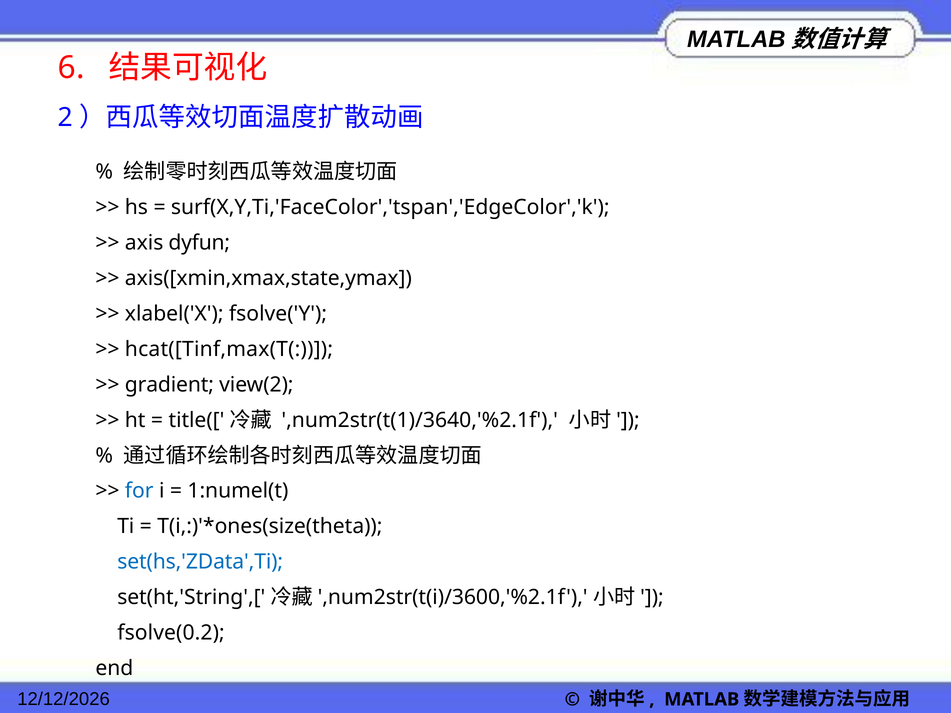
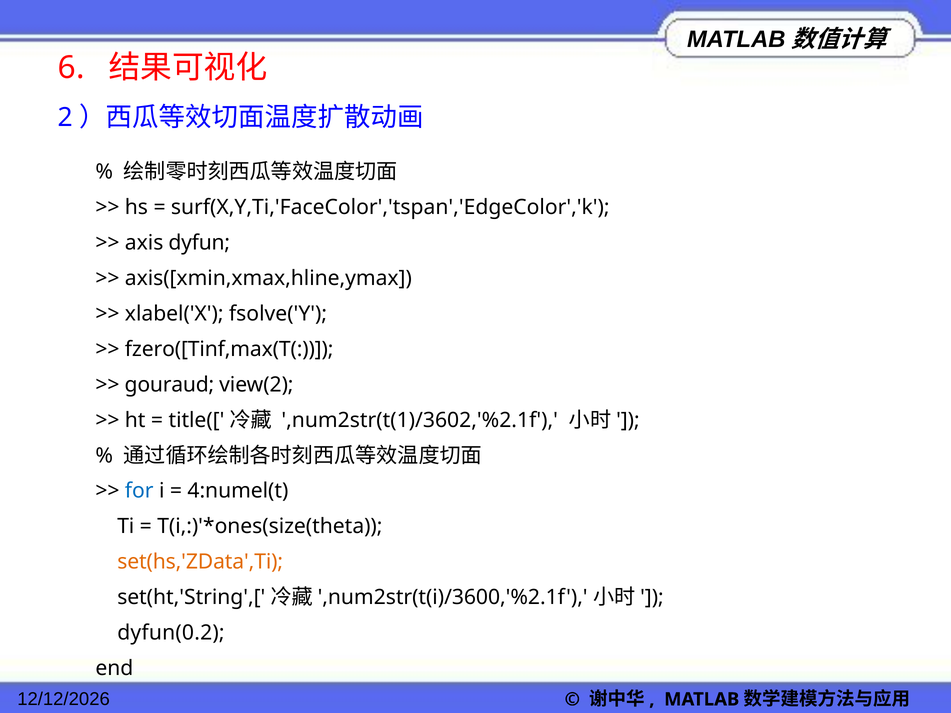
axis([xmin,xmax,state,ymax: axis([xmin,xmax,state,ymax -> axis([xmin,xmax,hline,ymax (268, 278)
hcat([Tinf,max(T(: hcat([Tinf,max(T( -> fzero([Tinf,max(T( (229, 349)
gradient: gradient -> gouraud (169, 385)
,num2str(t(1)/3640,'%2.1f: ,num2str(t(1)/3640,'%2.1f -> ,num2str(t(1)/3602,'%2.1f (420, 420)
1:numel(t: 1:numel(t -> 4:numel(t (238, 491)
set(hs,'ZData',Ti colour: blue -> orange (200, 562)
fsolve(0.2: fsolve(0.2 -> dyfun(0.2 (171, 633)
